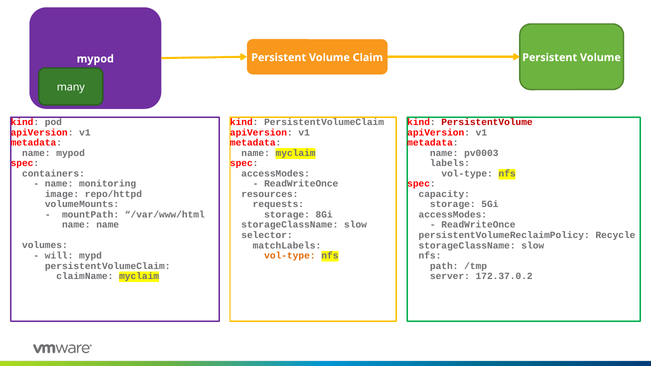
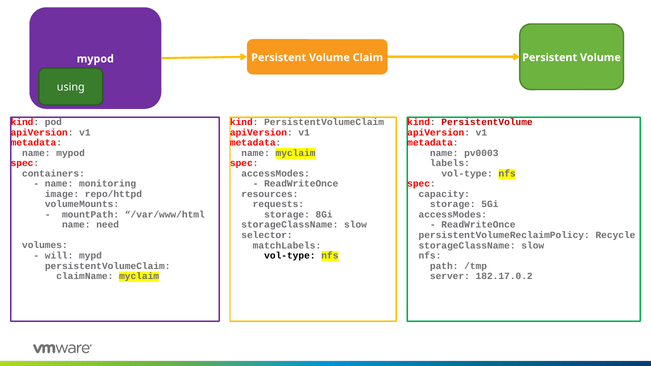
many: many -> using (71, 87)
name name: name -> need (108, 225)
vol-type colour: orange -> black (290, 256)
172.37.0.2: 172.37.0.2 -> 182.17.0.2 (504, 276)
